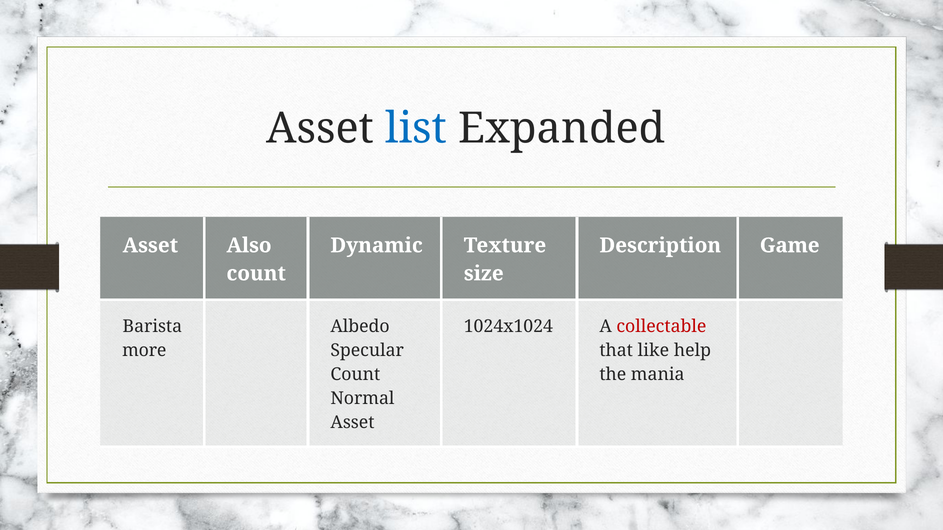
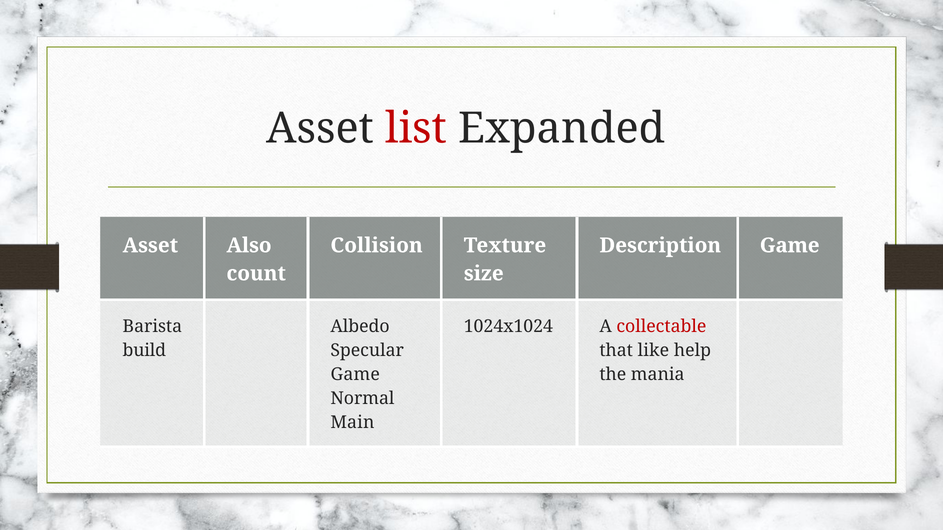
list colour: blue -> red (416, 129)
Dynamic: Dynamic -> Collision (377, 246)
more: more -> build (144, 351)
Count: Count -> Game (355, 375)
Asset: Asset -> Main (352, 423)
